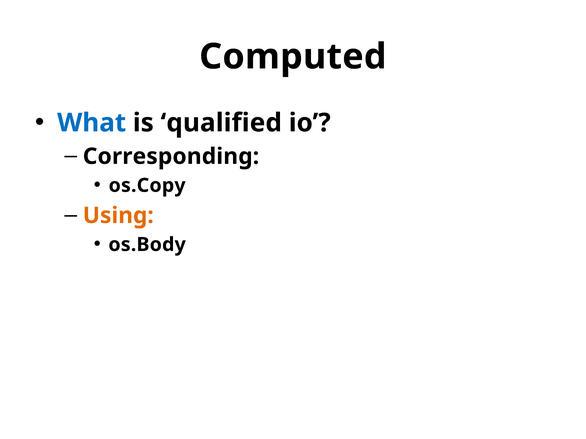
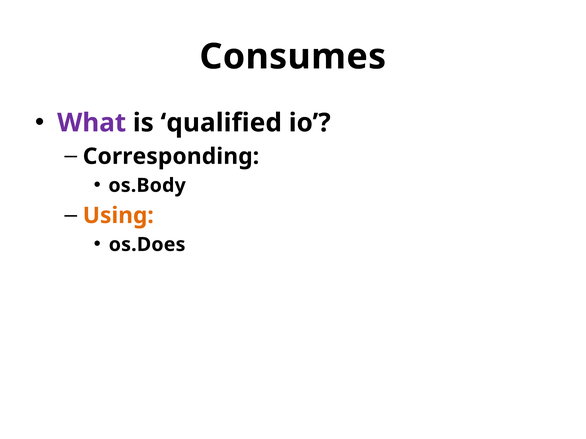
Computed: Computed -> Consumes (293, 57)
What colour: blue -> purple (92, 123)
os.Copy: os.Copy -> os.Body (147, 186)
os.Body: os.Body -> os.Does (147, 245)
